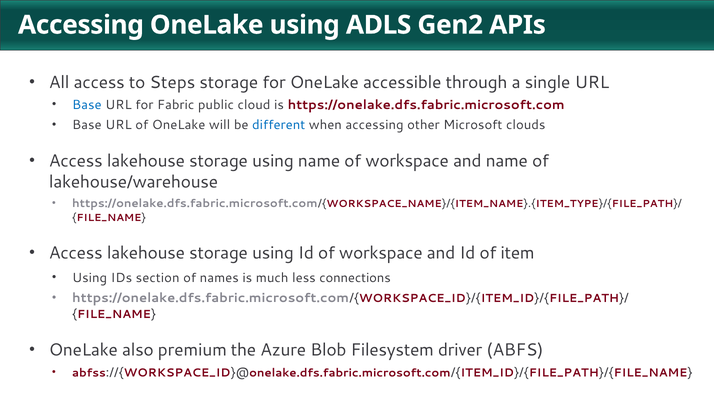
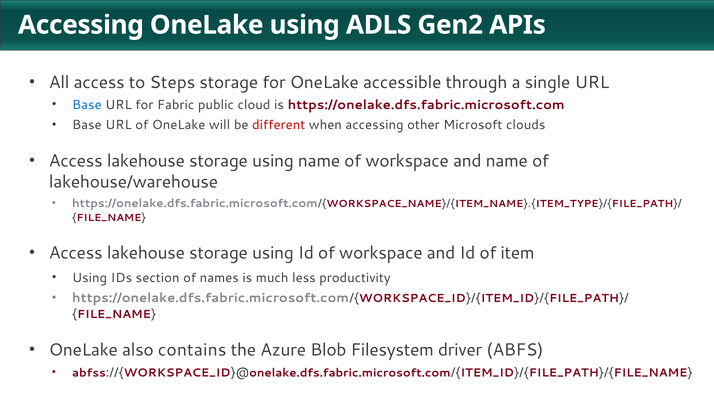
different colour: blue -> red (279, 125)
connections: connections -> productivity (355, 277)
premium: premium -> contains (192, 350)
